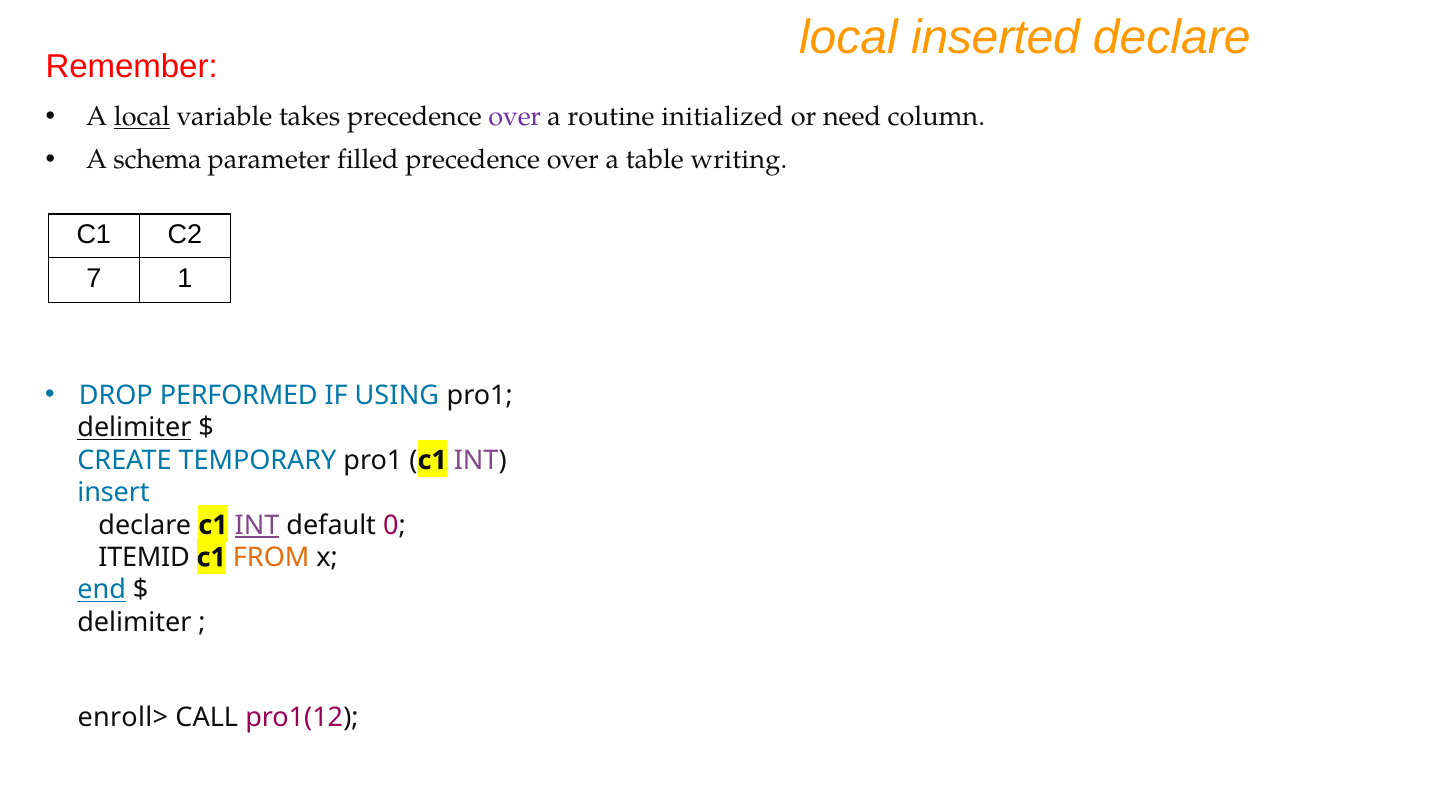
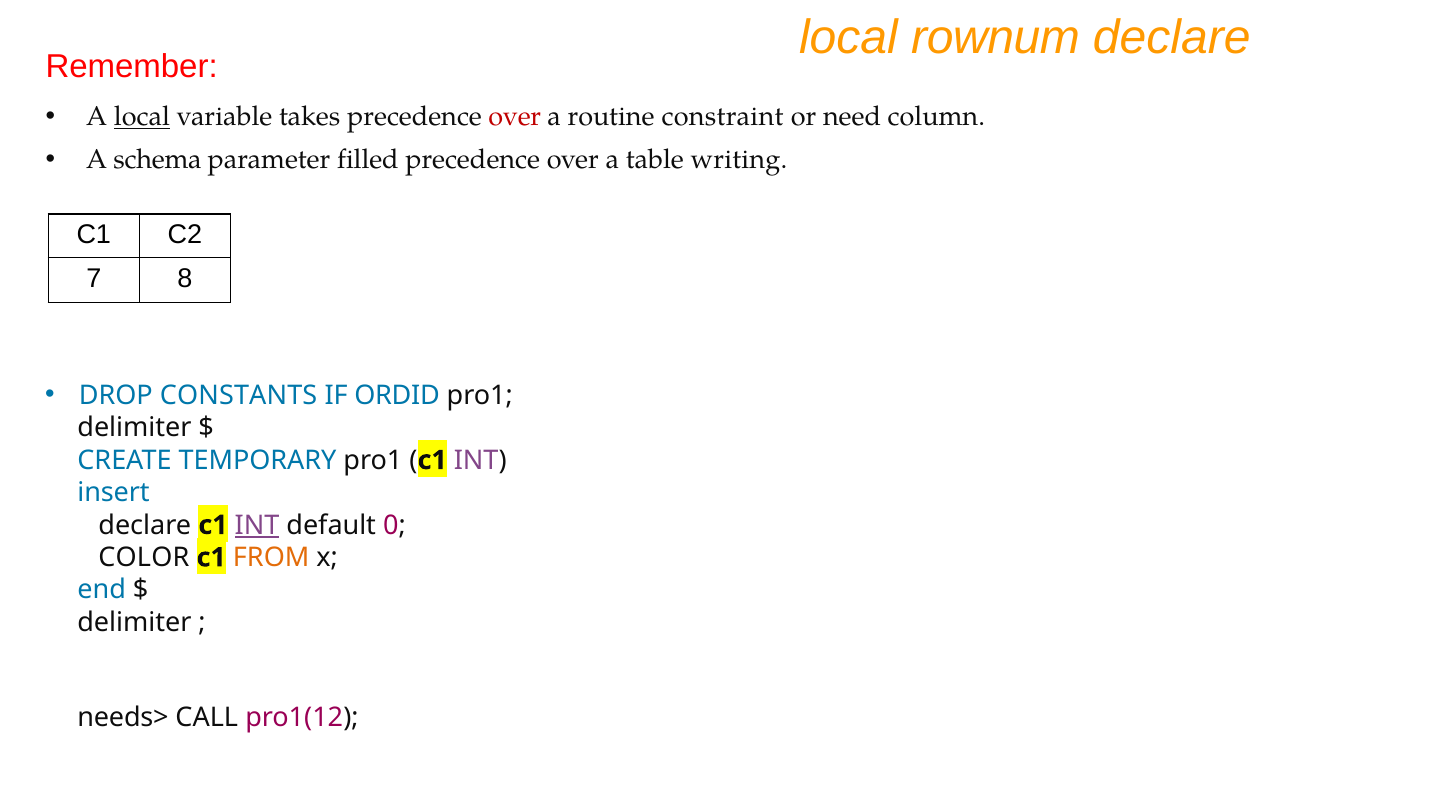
inserted: inserted -> rownum (996, 38)
over colour: purple -> red (515, 117)
initialized: initialized -> constraint (722, 117)
1: 1 -> 8 (185, 279)
PERFORMED: PERFORMED -> CONSTANTS (239, 395)
USING: USING -> ORDID (397, 395)
delimiter underline: present -> none (134, 428)
ITEMID: ITEMID -> COLOR (144, 558)
end underline: present -> none (102, 590)
enroll>: enroll> -> needs> (123, 718)
